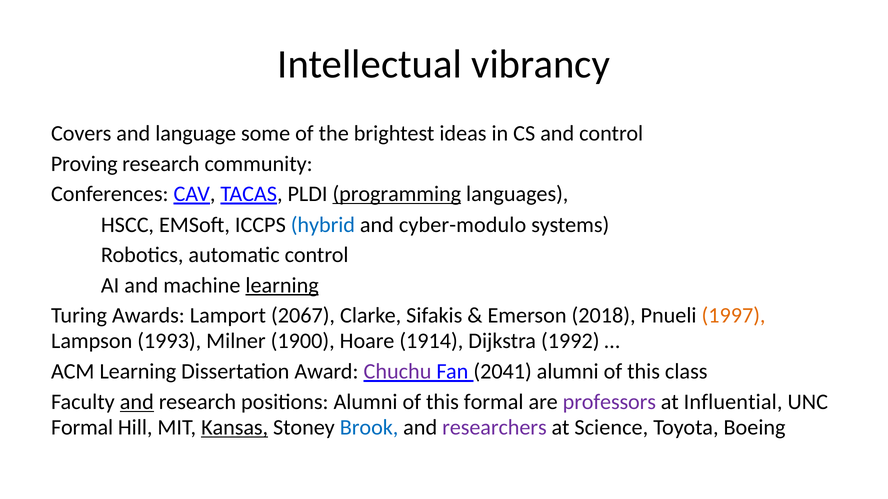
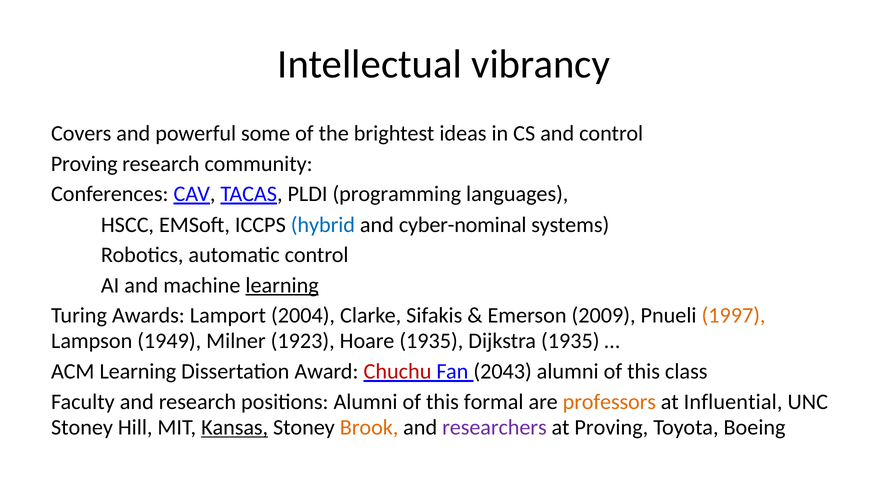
language: language -> powerful (196, 134)
programming underline: present -> none (397, 194)
cyber-modulo: cyber-modulo -> cyber-nominal (463, 225)
2067: 2067 -> 2004 (303, 316)
2018: 2018 -> 2009 (604, 316)
1993: 1993 -> 1949 (169, 341)
1900: 1900 -> 1923 (303, 341)
Hoare 1914: 1914 -> 1935 (431, 341)
Dijkstra 1992: 1992 -> 1935 (570, 341)
Chuchu colour: purple -> red (398, 372)
2041: 2041 -> 2043 (503, 372)
and underline: present -> none (137, 402)
professors colour: purple -> orange (609, 402)
Formal: Formal -> Stoney (82, 428)
Brook colour: blue -> orange (369, 428)
at Science: Science -> Proving (611, 428)
